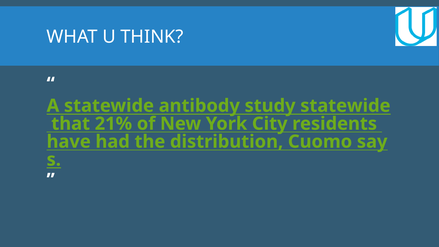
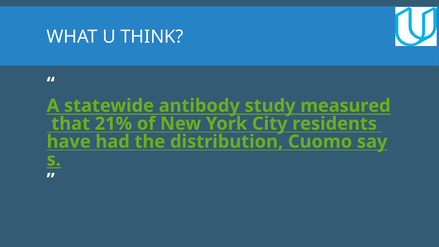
study statewide: statewide -> measured (345, 106)
